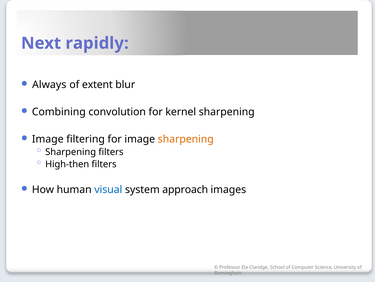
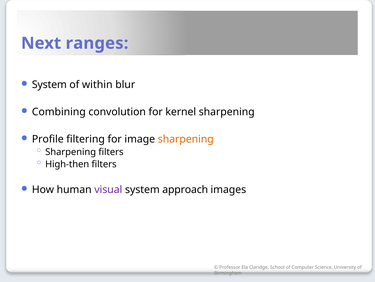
rapidly: rapidly -> ranges (97, 43)
Always: Always -> System (49, 85)
extent: extent -> within (97, 85)
Image: Image -> Profile (48, 139)
visual colour: blue -> purple (108, 189)
